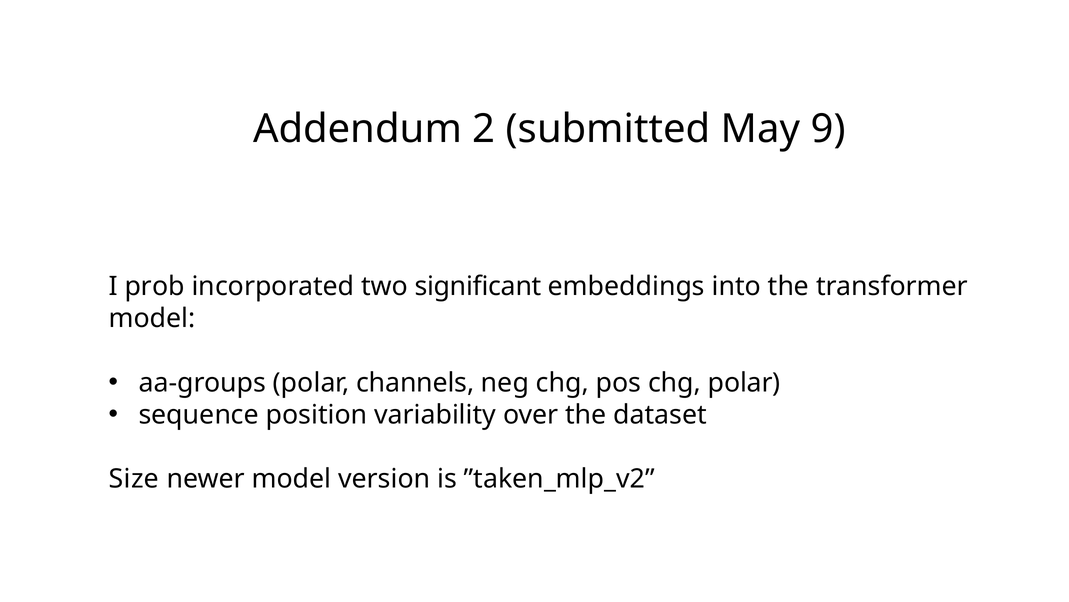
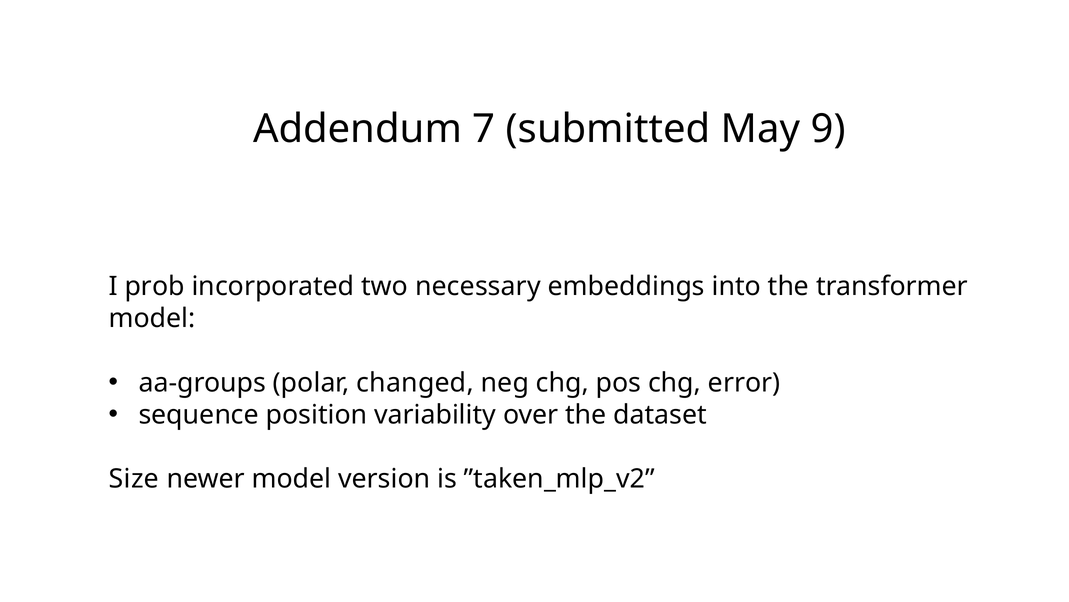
2: 2 -> 7 (484, 129)
significant: significant -> necessary (478, 286)
channels: channels -> changed (415, 382)
chg polar: polar -> error (744, 382)
